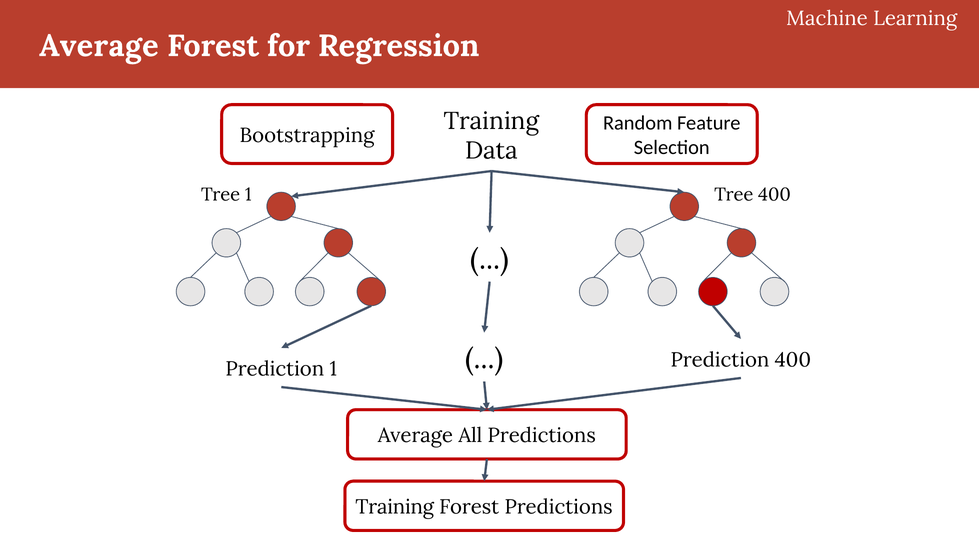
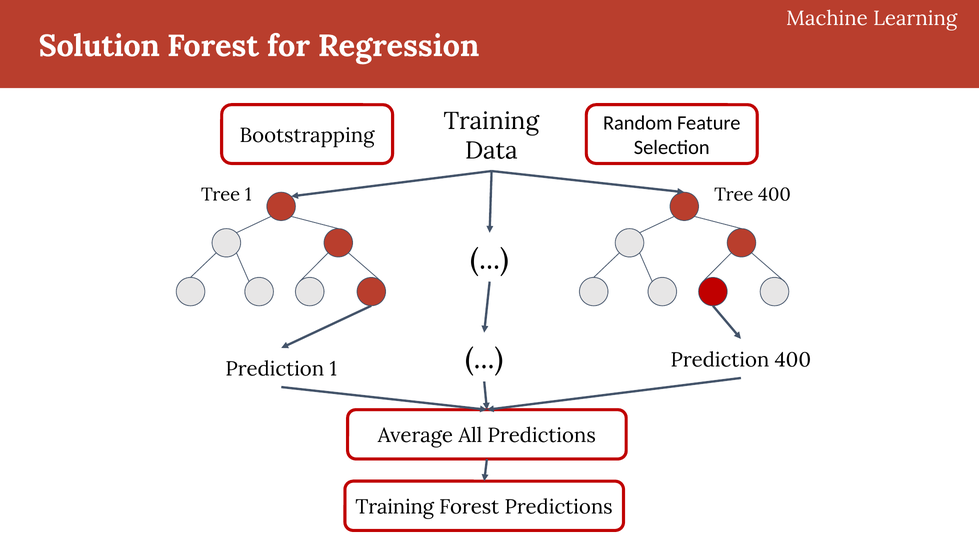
Average: Average -> Solution (99, 46)
